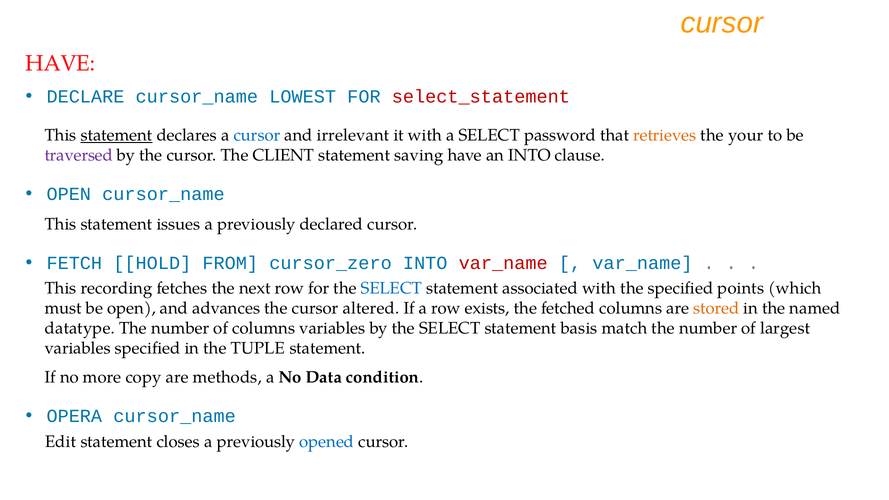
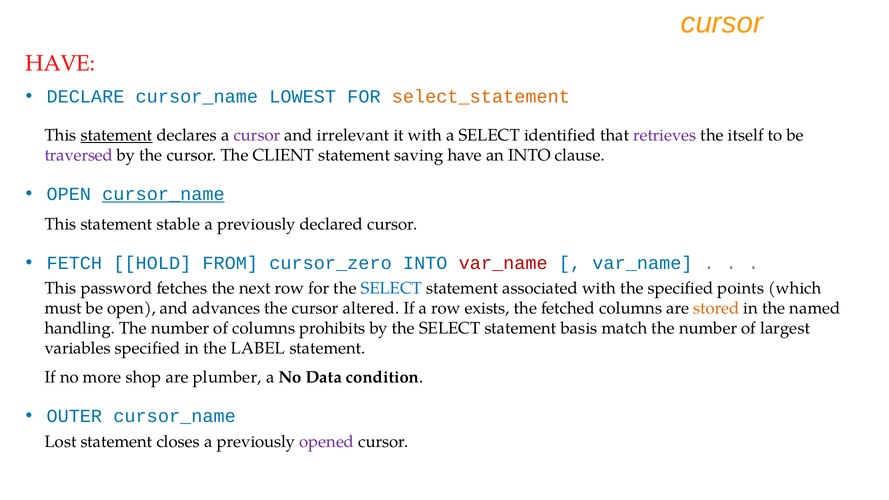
select_statement colour: red -> orange (481, 96)
cursor colour: blue -> purple (257, 135)
password: password -> identified (560, 135)
retrieves colour: orange -> purple (665, 135)
your: your -> itself (746, 135)
cursor_name underline: none -> present (163, 194)
issues: issues -> stable (178, 224)
recording: recording -> password (117, 288)
datatype: datatype -> handling (80, 328)
columns variables: variables -> prohibits (332, 328)
TUPLE: TUPLE -> LABEL (258, 348)
copy: copy -> shop (143, 377)
methods: methods -> plumber (227, 377)
OPERA: OPERA -> OUTER (74, 416)
Edit: Edit -> Lost (61, 442)
opened colour: blue -> purple (327, 442)
